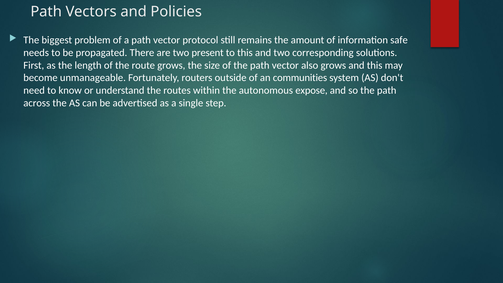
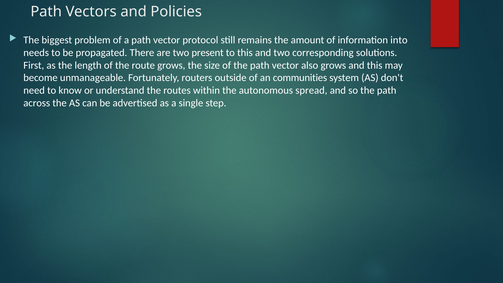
safe: safe -> into (399, 40)
expose: expose -> spread (311, 90)
